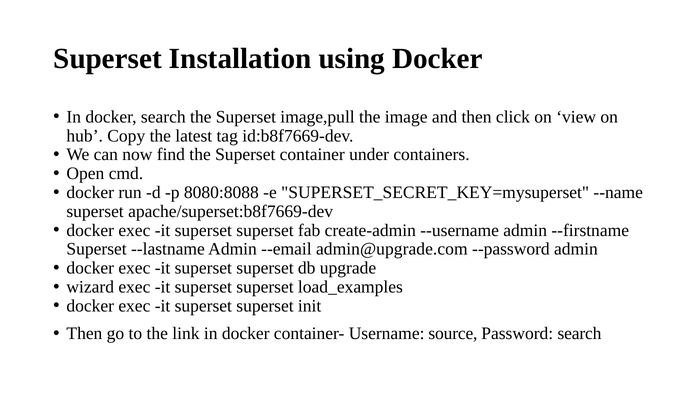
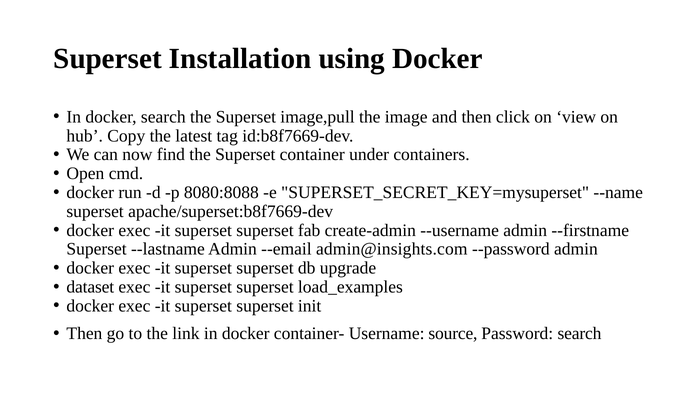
admin@upgrade.com: admin@upgrade.com -> admin@insights.com (392, 249)
wizard: wizard -> dataset (90, 287)
